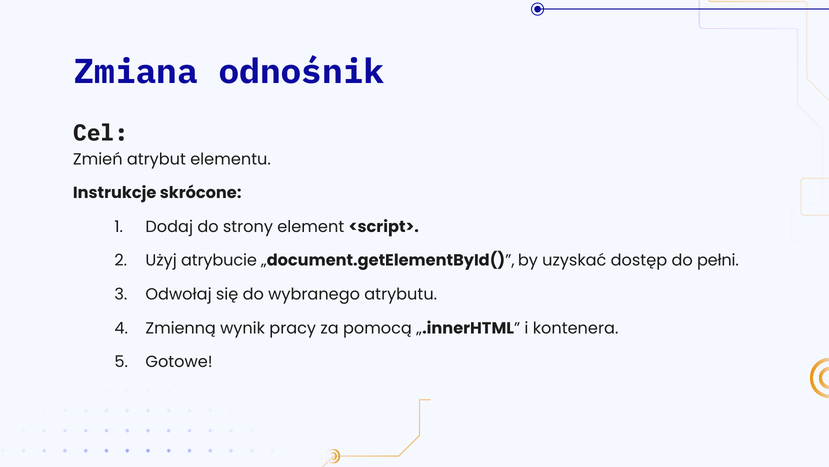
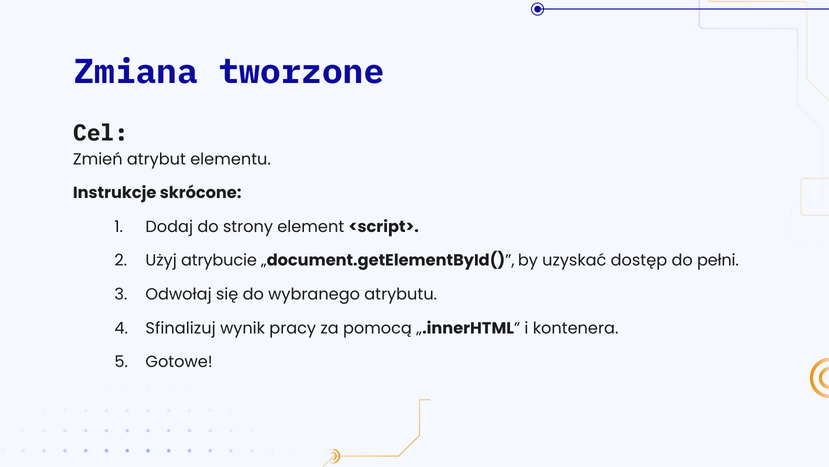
odnośnik: odnośnik -> tworzone (301, 72)
Zmienną: Zmienną -> Sfinalizuj (181, 328)
